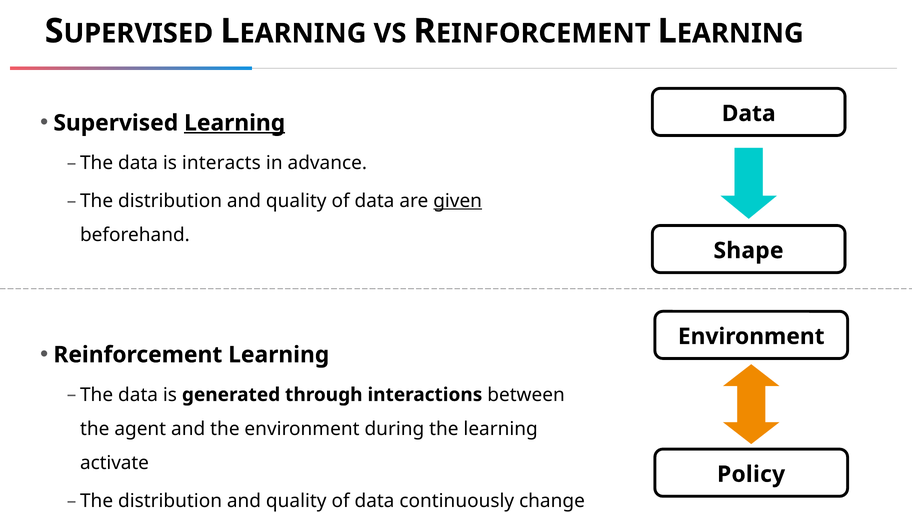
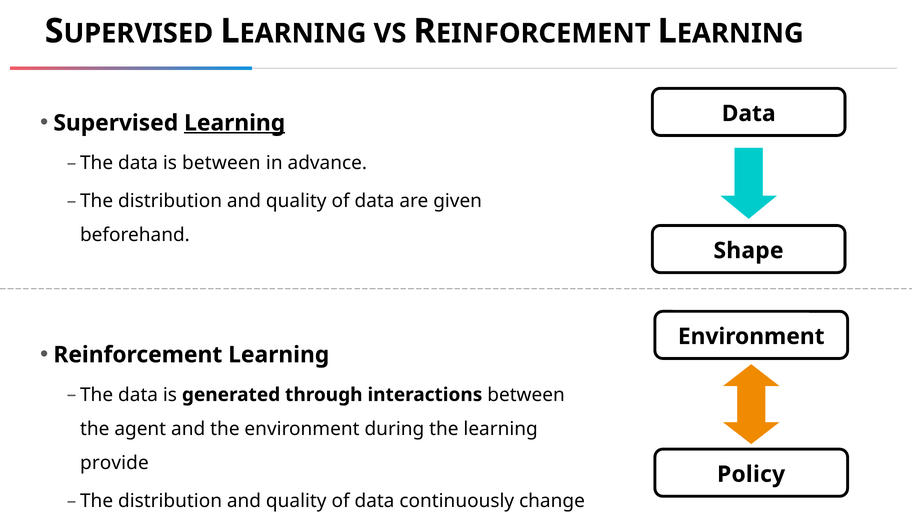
is interacts: interacts -> between (221, 163)
given underline: present -> none (458, 201)
activate: activate -> provide (114, 463)
